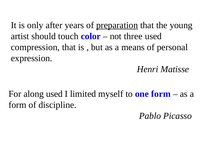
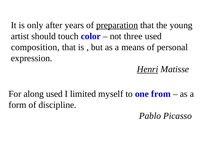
compression: compression -> composition (35, 47)
Henri underline: none -> present (148, 69)
one form: form -> from (161, 94)
